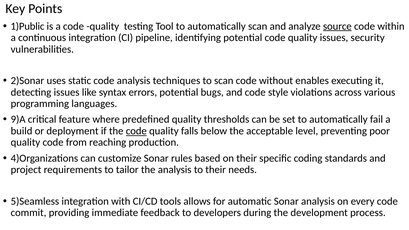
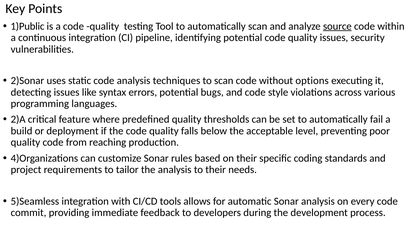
enables: enables -> options (312, 81)
9)A: 9)A -> 2)A (18, 119)
code underline: present -> none (136, 131)
